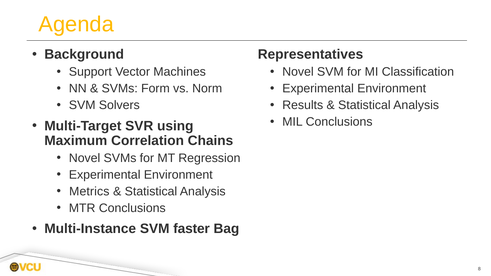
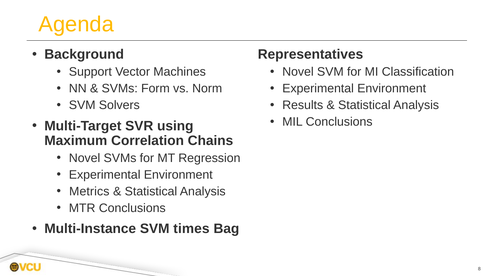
faster: faster -> times (191, 229)
